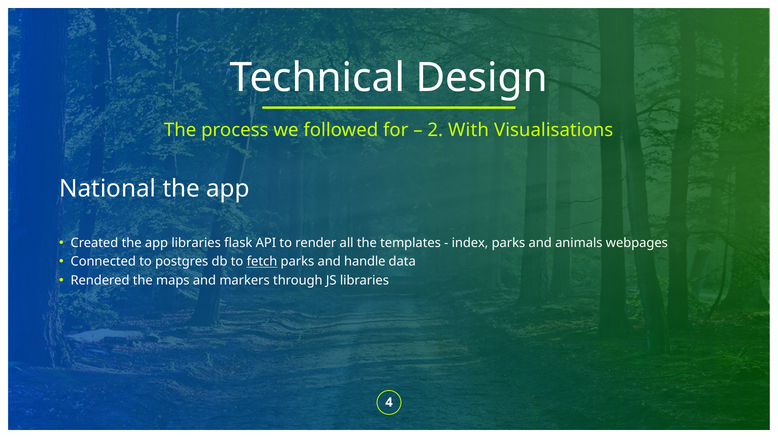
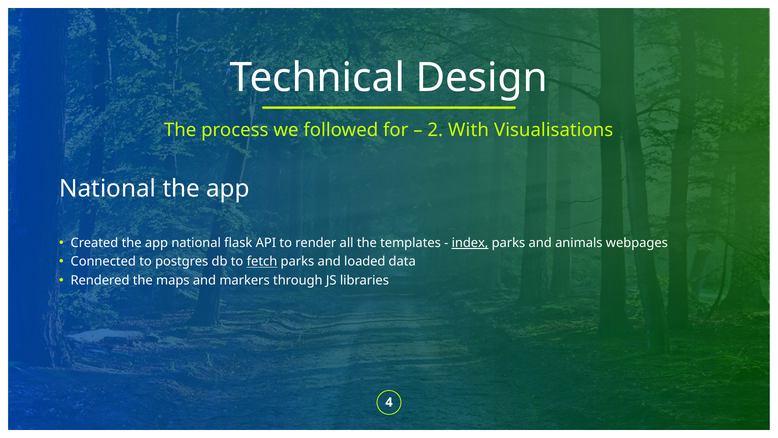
app libraries: libraries -> national (196, 243)
index underline: none -> present (470, 243)
handle: handle -> loaded (365, 261)
